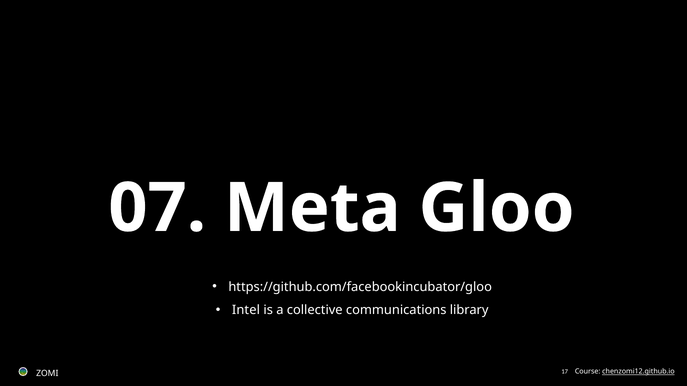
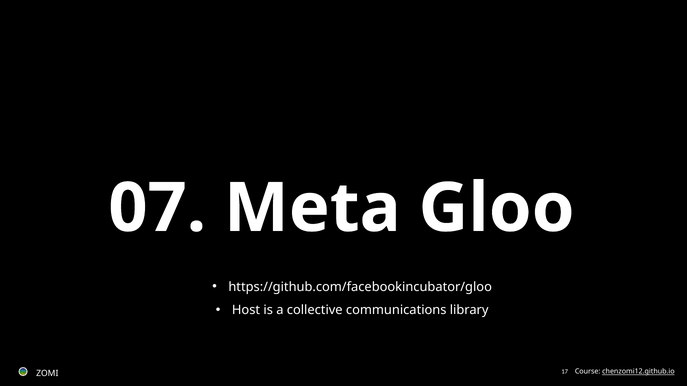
Intel: Intel -> Host (246, 310)
